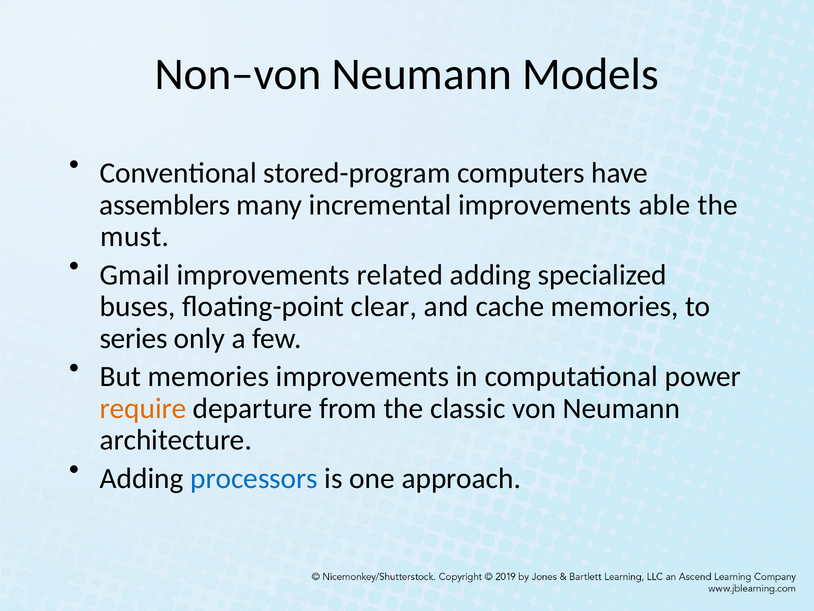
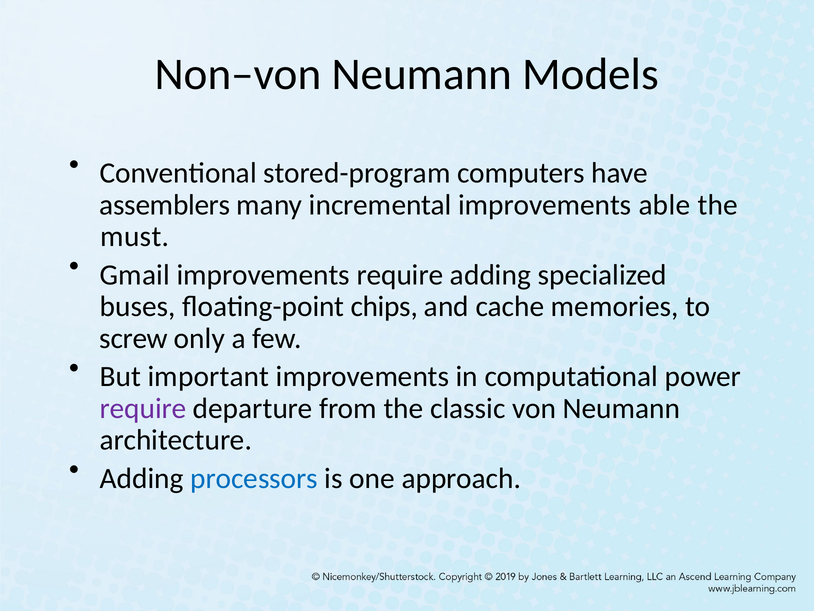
improvements related: related -> require (400, 275)
clear: clear -> chips (384, 306)
series: series -> screw (134, 338)
But memories: memories -> important (208, 376)
require colour: orange -> purple (143, 408)
